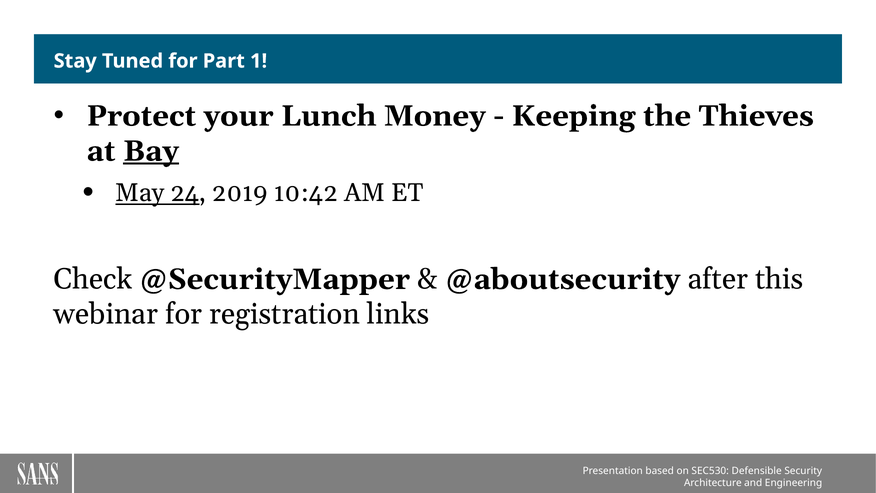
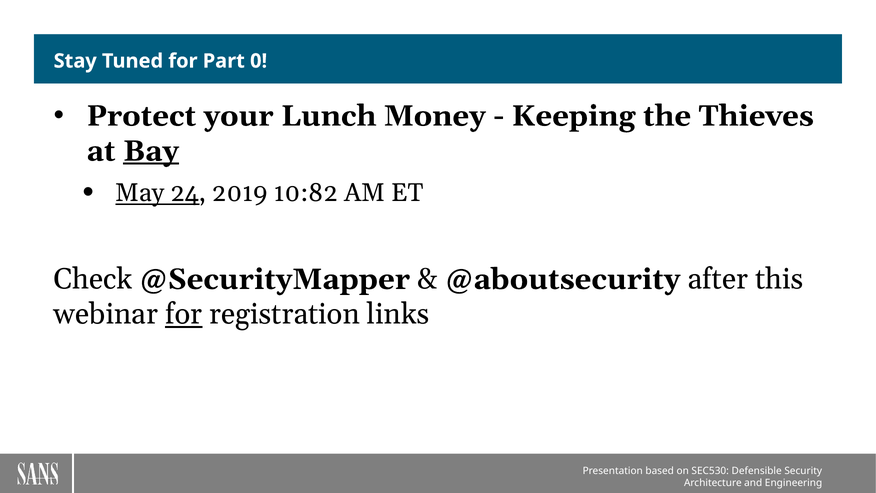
1: 1 -> 0 (259, 61)
10:42: 10:42 -> 10:82 (306, 193)
for underline: none -> present (184, 314)
